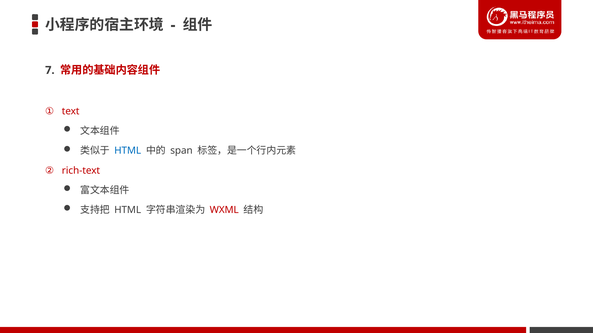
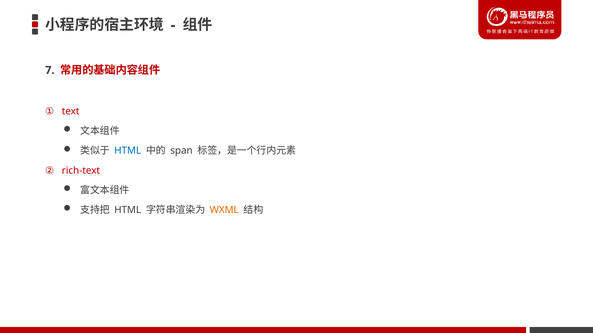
WXML colour: red -> orange (224, 210)
